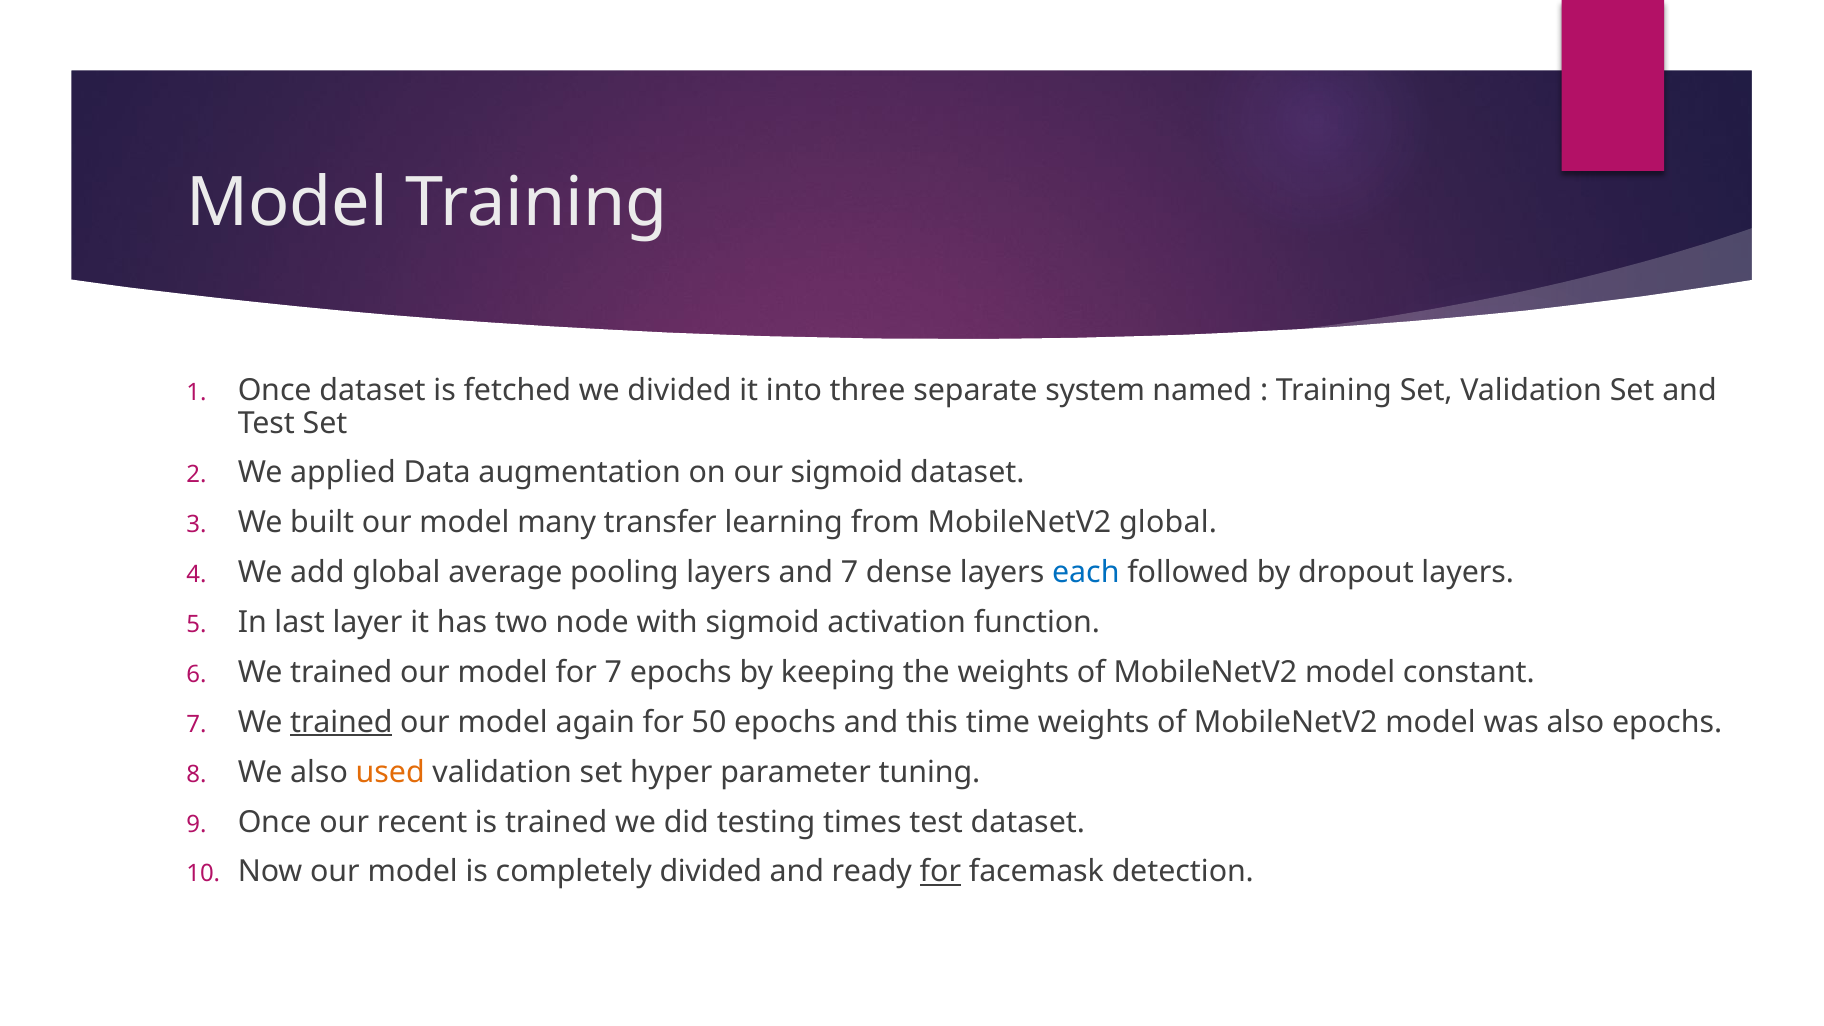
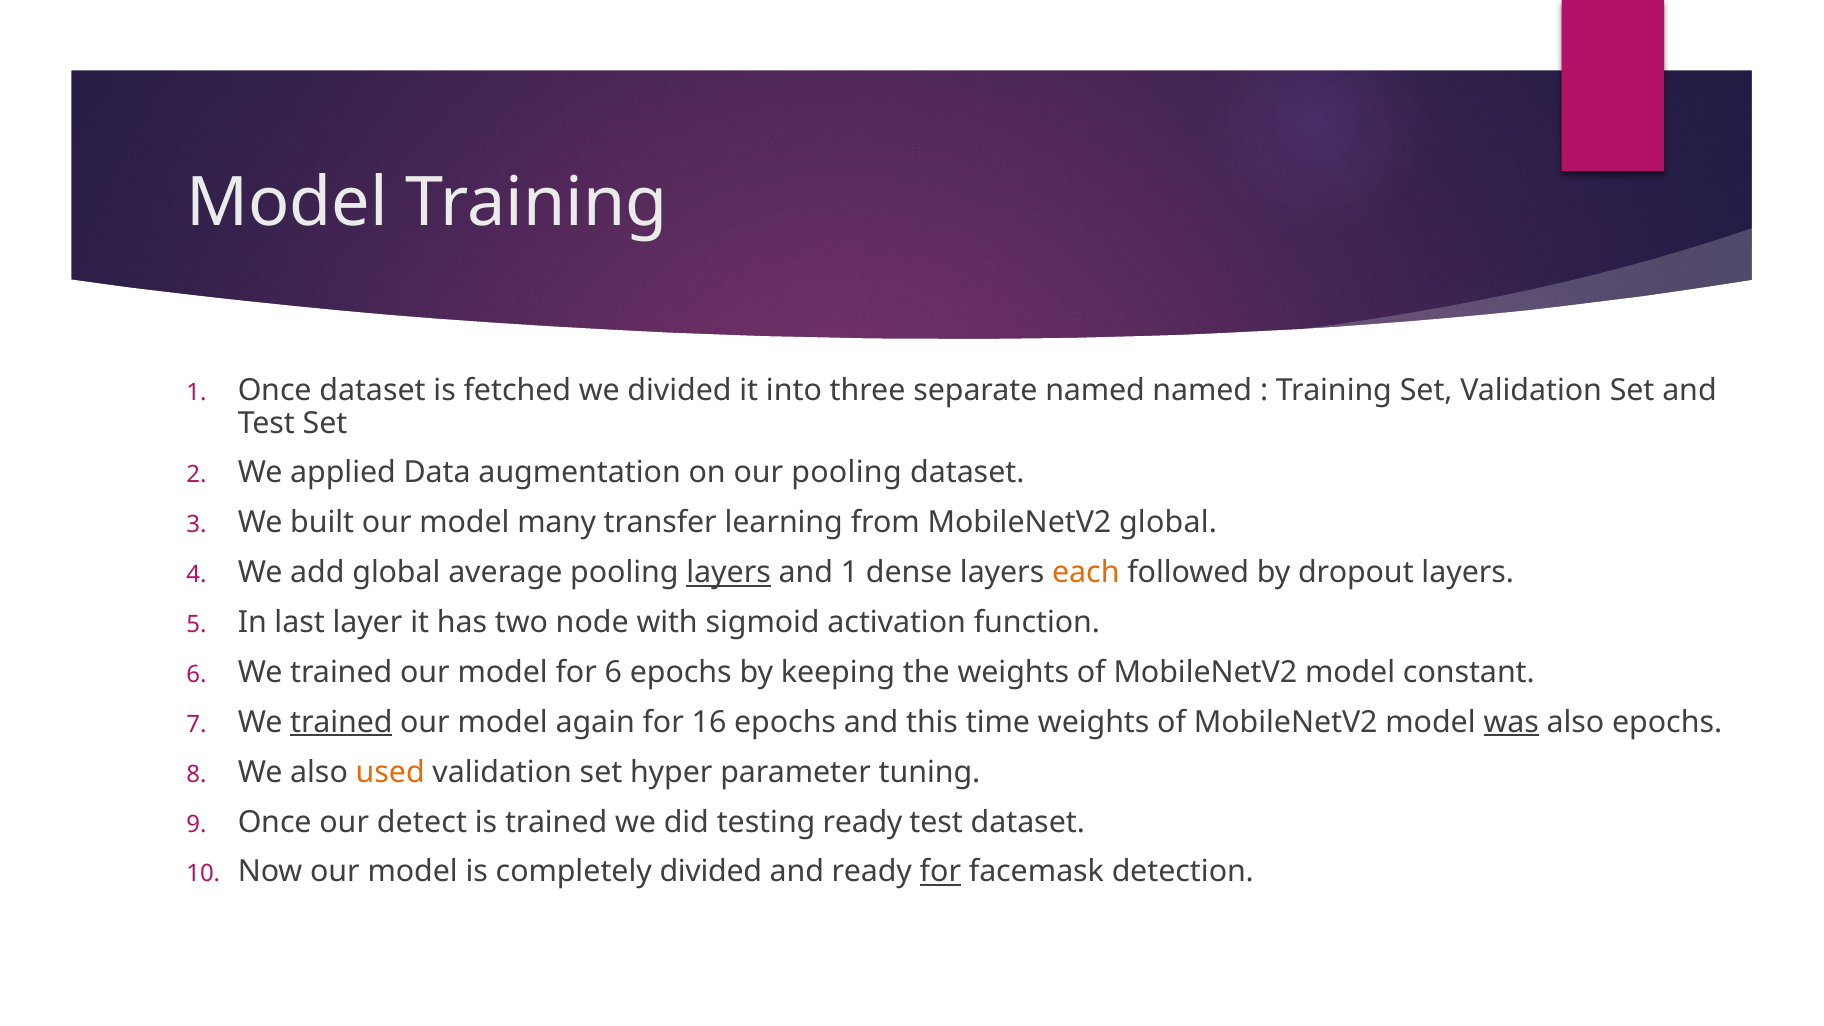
separate system: system -> named (1095, 390)
our sigmoid: sigmoid -> pooling (847, 473)
layers underline: none -> present (729, 573)
and 7: 7 -> 1 (849, 573)
each colour: blue -> orange (1086, 573)
for 7: 7 -> 6 (613, 672)
50: 50 -> 16 (709, 722)
was underline: none -> present (1511, 722)
recent: recent -> detect (422, 822)
testing times: times -> ready (863, 822)
